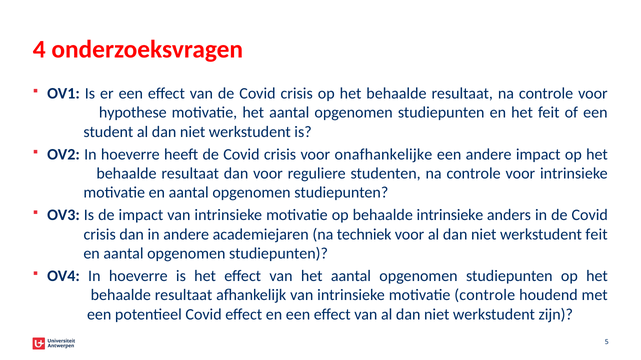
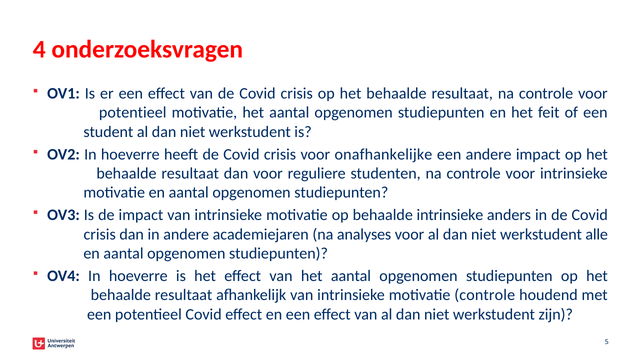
hypothese: hypothese -> potentieel (133, 113)
techniek: techniek -> analyses (364, 235)
werkstudent feit: feit -> alle (597, 235)
